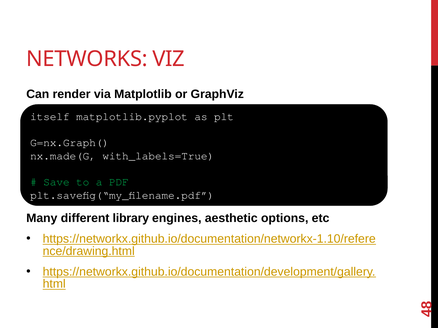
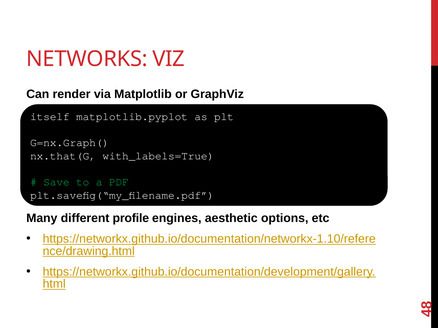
nx.made(G: nx.made(G -> nx.that(G (63, 156)
library: library -> profile (131, 219)
